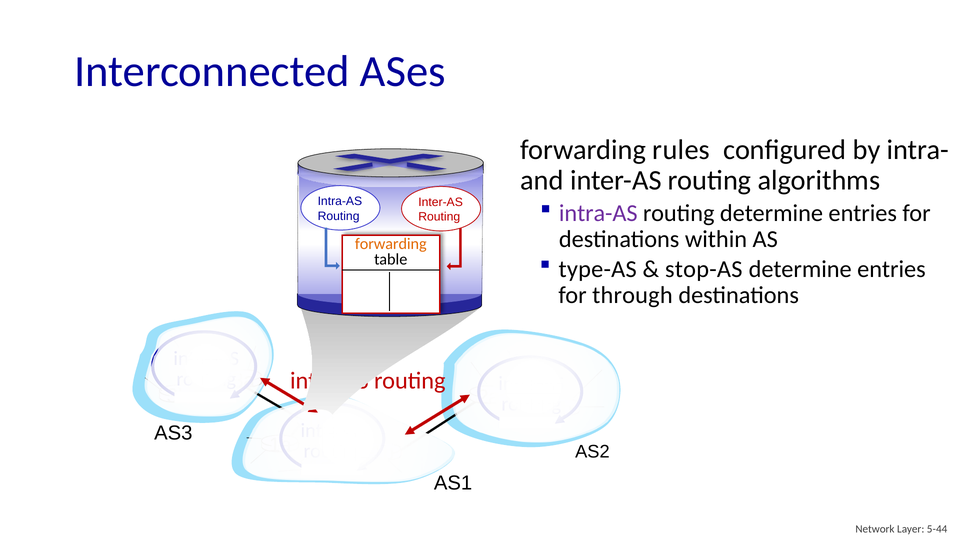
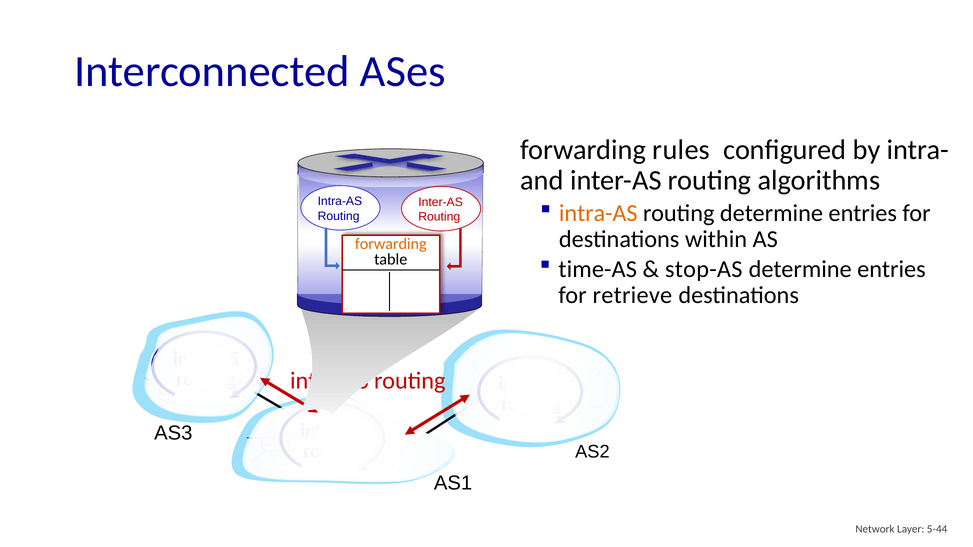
intra-AS colour: purple -> orange (598, 213)
type-AS: type-AS -> time-AS (598, 269)
through: through -> retrieve (632, 295)
